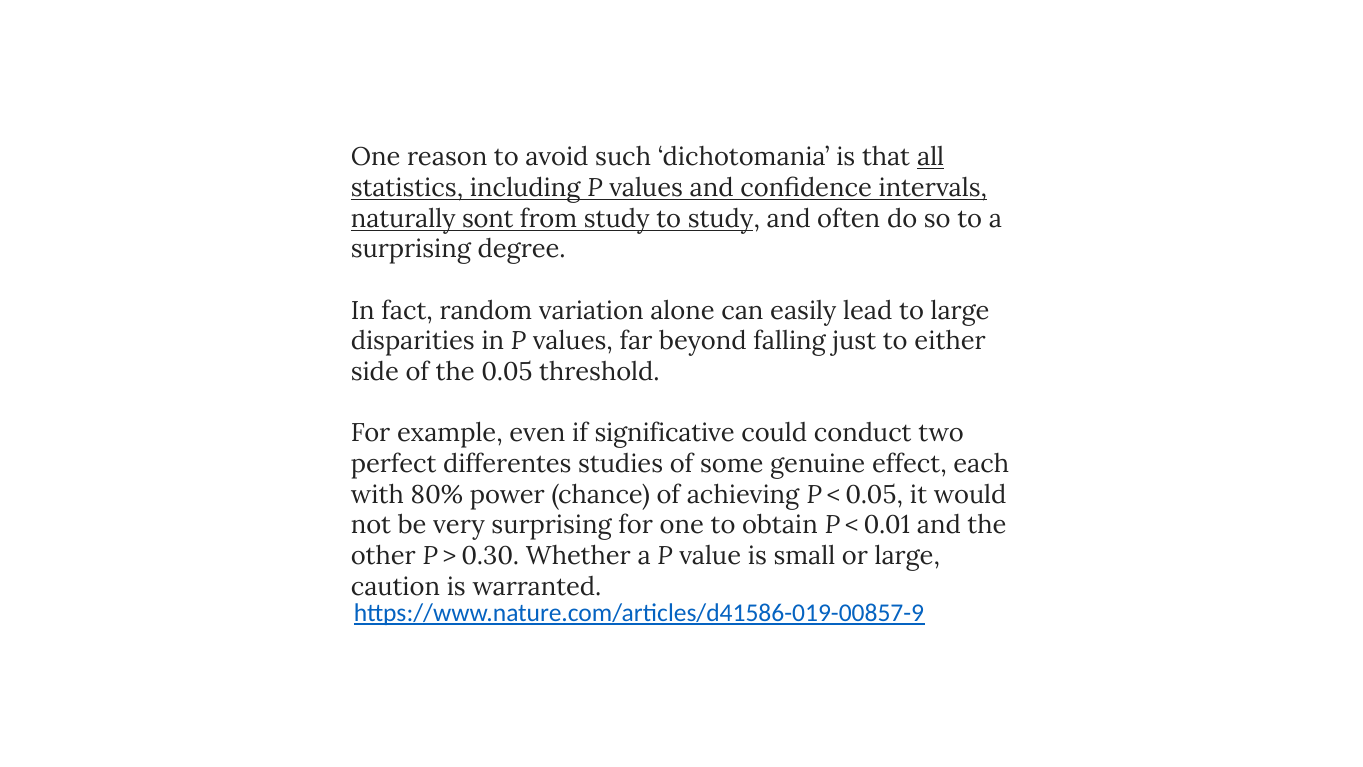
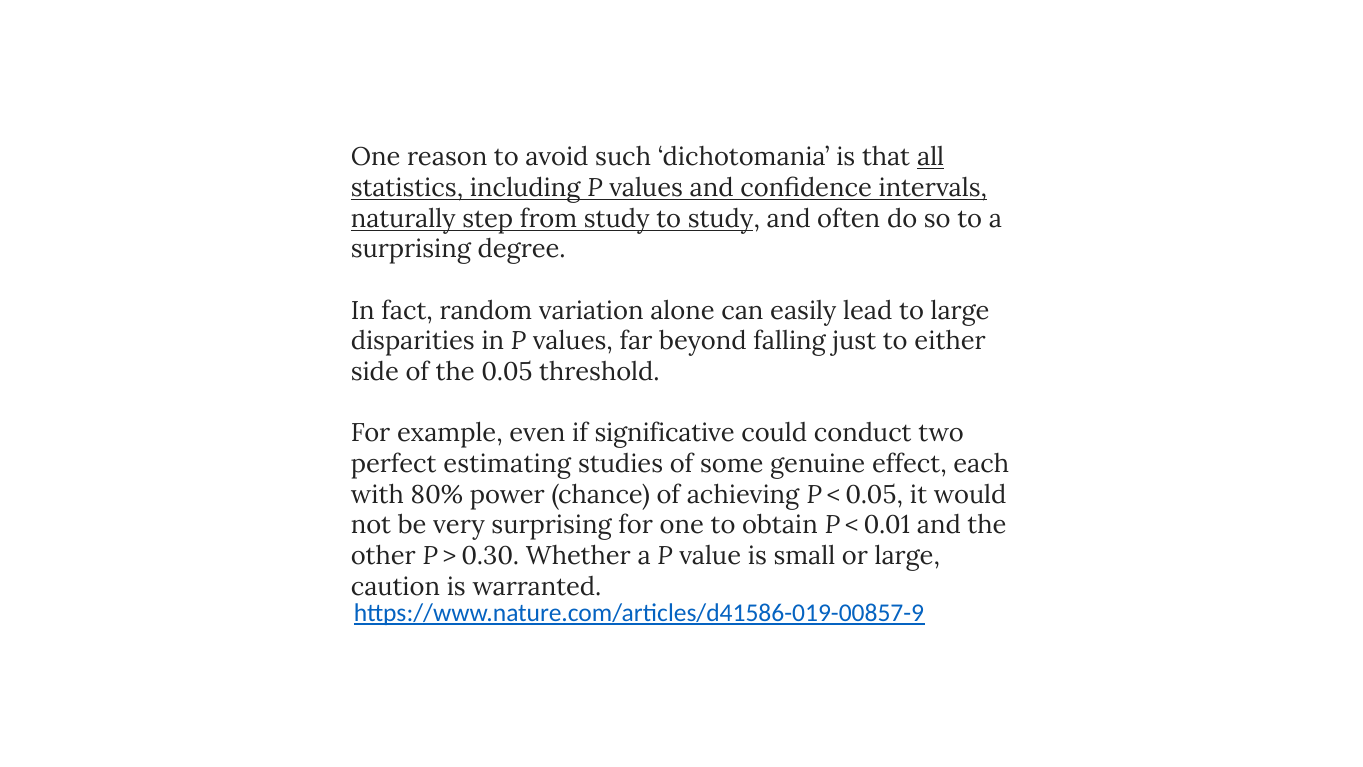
sont: sont -> step (488, 219)
differentes: differentes -> estimating (507, 464)
